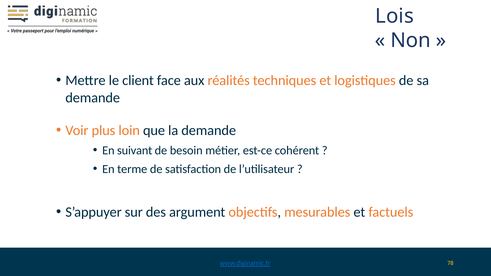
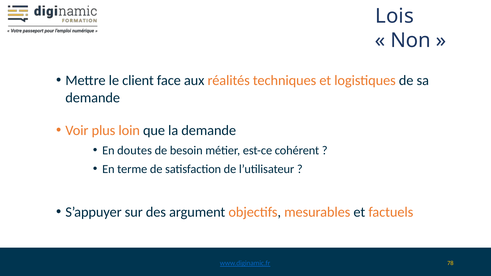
suivant: suivant -> doutes (135, 150)
